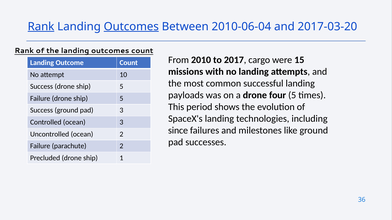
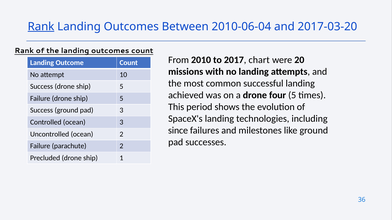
Outcomes underline: present -> none (131, 27)
cargo: cargo -> chart (259, 60)
15: 15 -> 20 (299, 60)
payloads: payloads -> achieved (186, 95)
